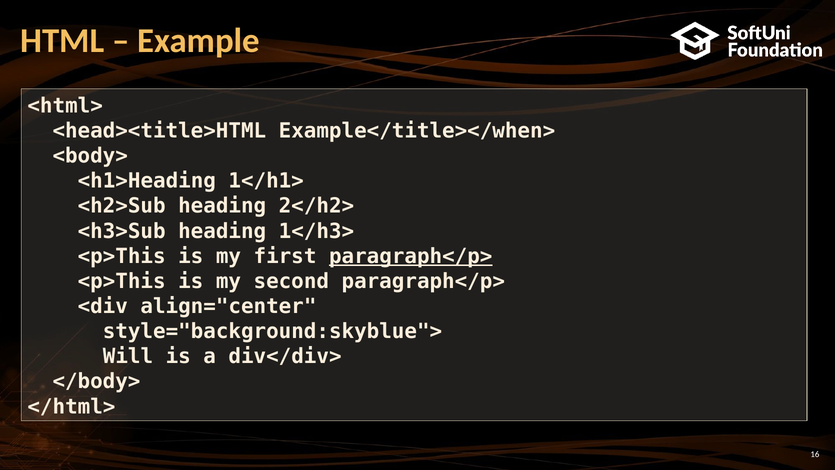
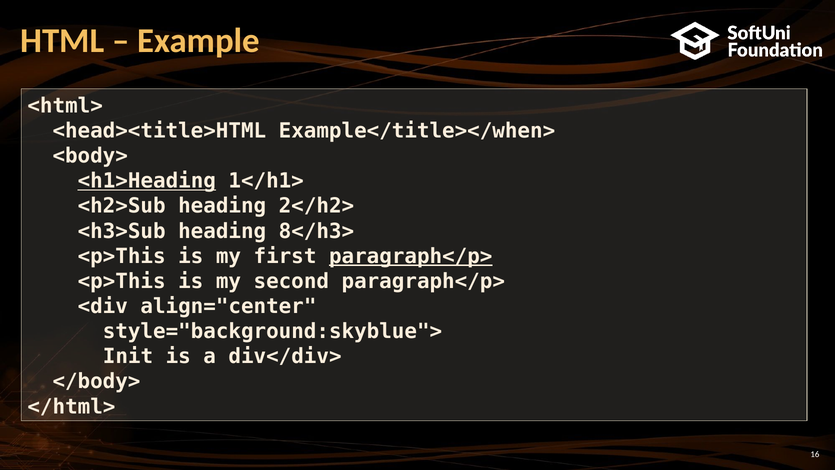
<h1>Heading underline: none -> present (147, 181)
1</h3>: 1</h3> -> 8</h3> (316, 231)
Will: Will -> Init (128, 356)
